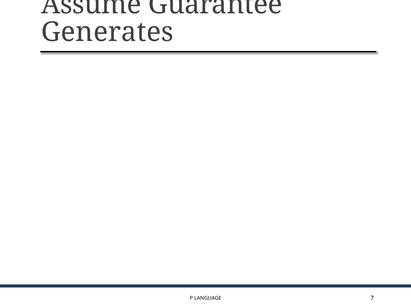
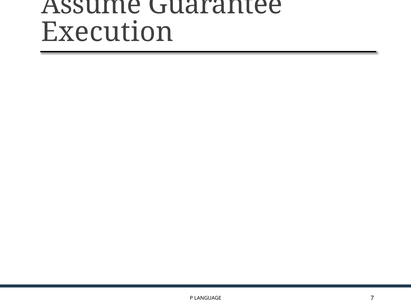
Generates: Generates -> Execution (107, 32)
